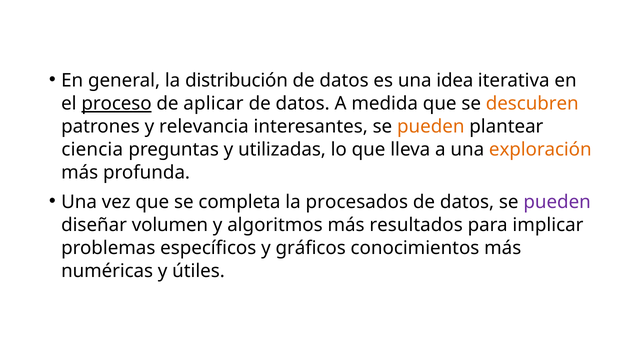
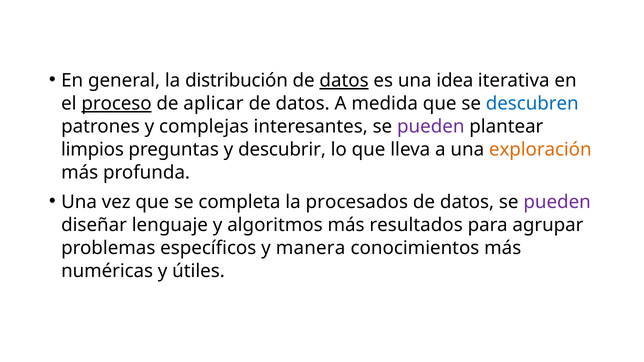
datos underline: none -> present (344, 81)
descubren colour: orange -> blue (532, 104)
relevancia: relevancia -> complejas (204, 127)
pueden colour: orange -> purple (431, 127)
ciencia: ciencia -> limpios (92, 150)
utilizadas: utilizadas -> descubrir (282, 150)
volumen: volumen -> lenguaje (170, 225)
implicar: implicar -> agrupar (548, 225)
gráficos: gráficos -> manera (311, 248)
